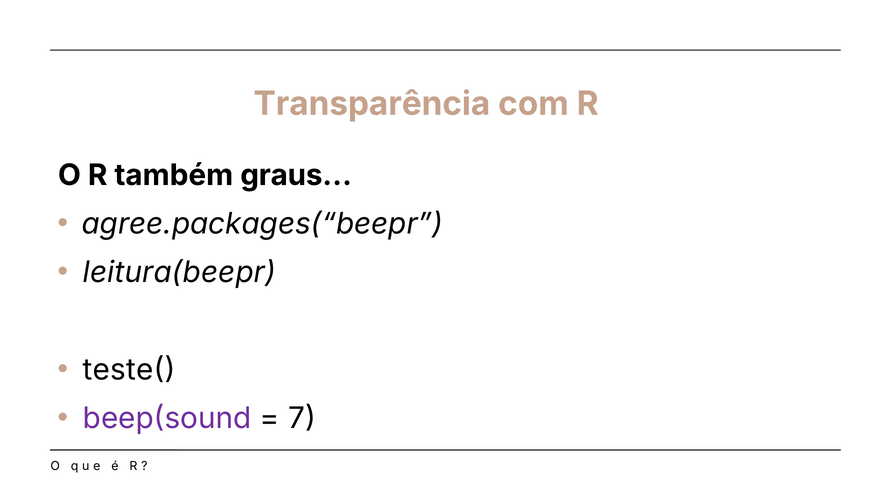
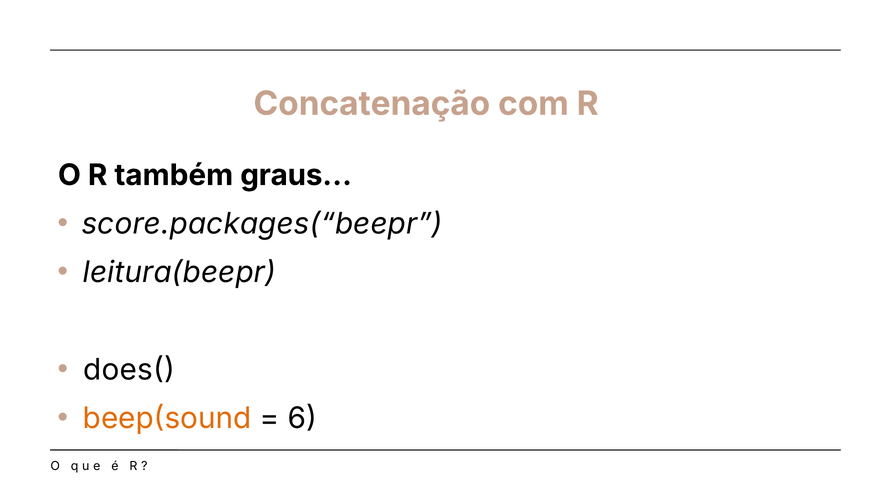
Transparência: Transparência -> Concatenação (372, 104)
agree.packages(“beepr: agree.packages(“beepr -> score.packages(“beepr (262, 224)
teste(: teste( -> does( (129, 370)
beep(sound colour: purple -> orange (167, 419)
7: 7 -> 6 (302, 419)
